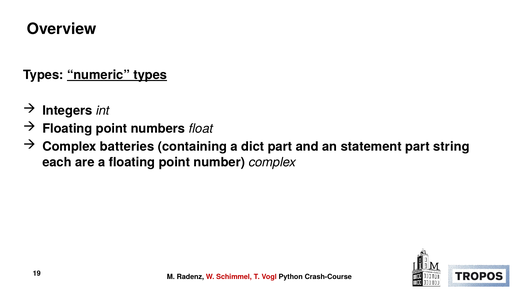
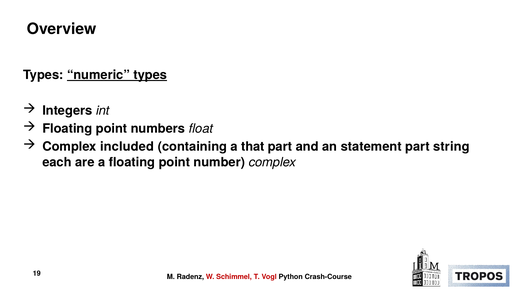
batteries: batteries -> included (127, 147)
dict: dict -> that (253, 147)
